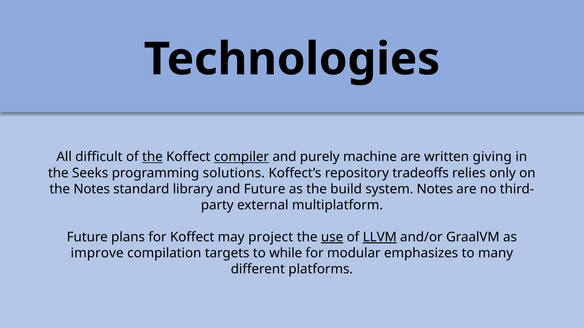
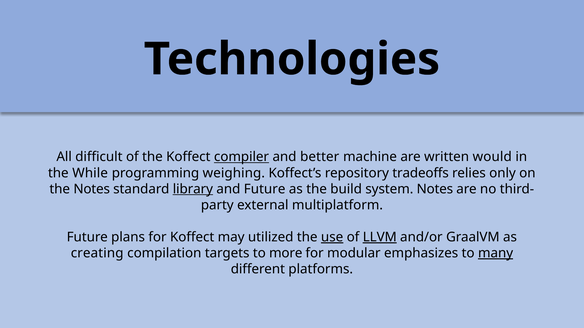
the underline: present -> none (152, 157)
purely: purely -> better (320, 157)
giving: giving -> would (492, 157)
Seeks: Seeks -> While (90, 173)
solutions: solutions -> weighing (234, 173)
library underline: none -> present (193, 189)
project: project -> utilized (271, 237)
improve: improve -> creating (97, 253)
while: while -> more (286, 253)
many underline: none -> present (496, 253)
